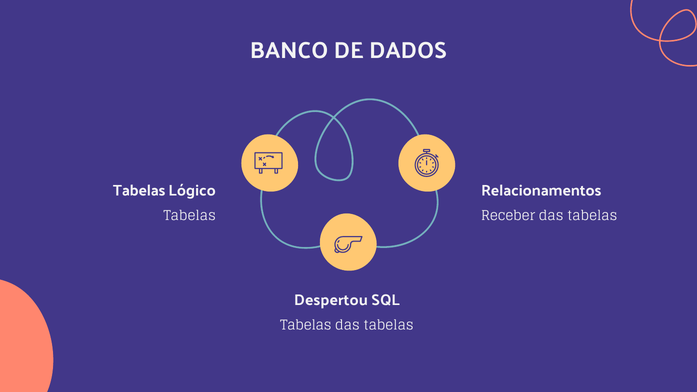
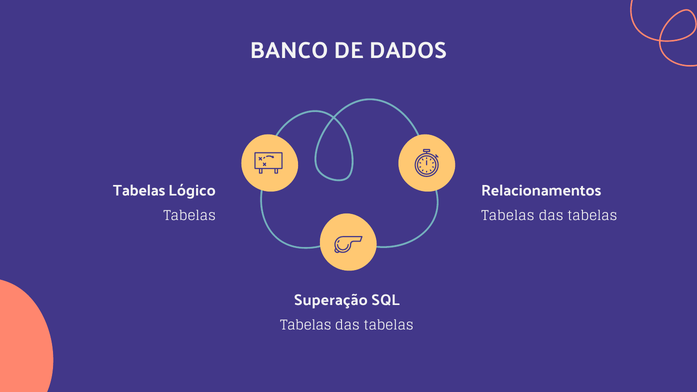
Receber: Receber -> Tabelas (508, 216)
Despertou: Despertou -> Superação (331, 300)
